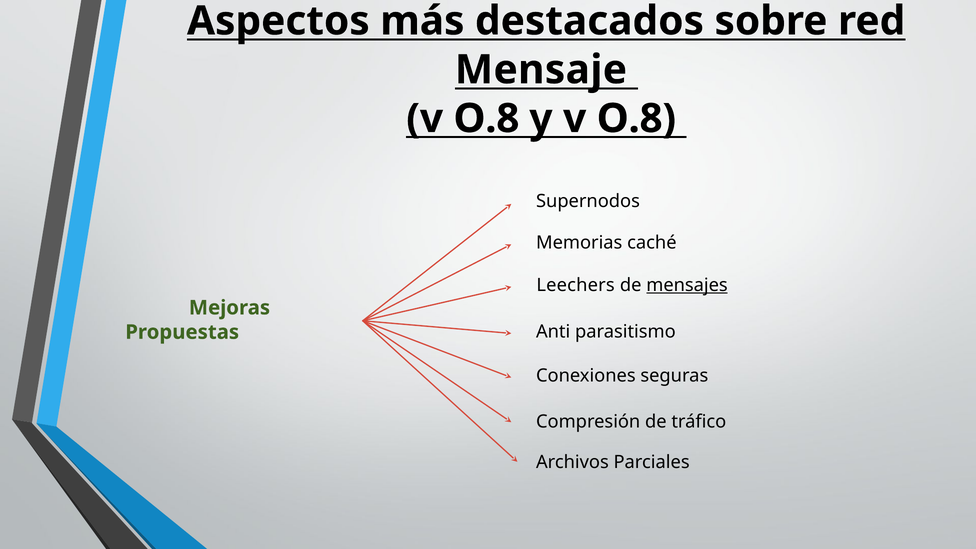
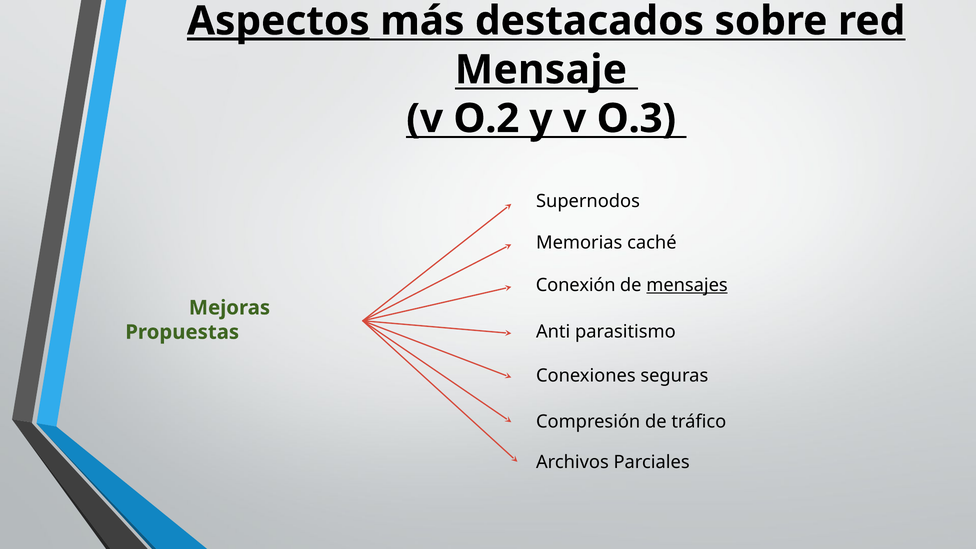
Aspectos underline: none -> present (278, 21)
O.8: O.8 -> O.2 (486, 119)
y v O.8: O.8 -> O.3 (636, 119)
Leechers: Leechers -> Conexión (576, 285)
